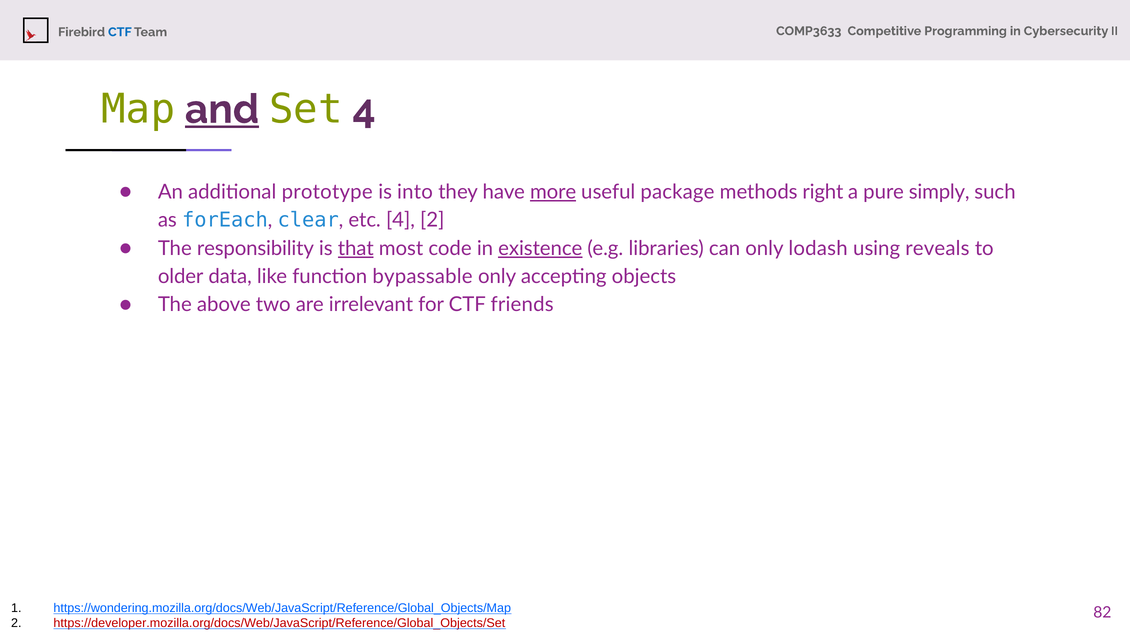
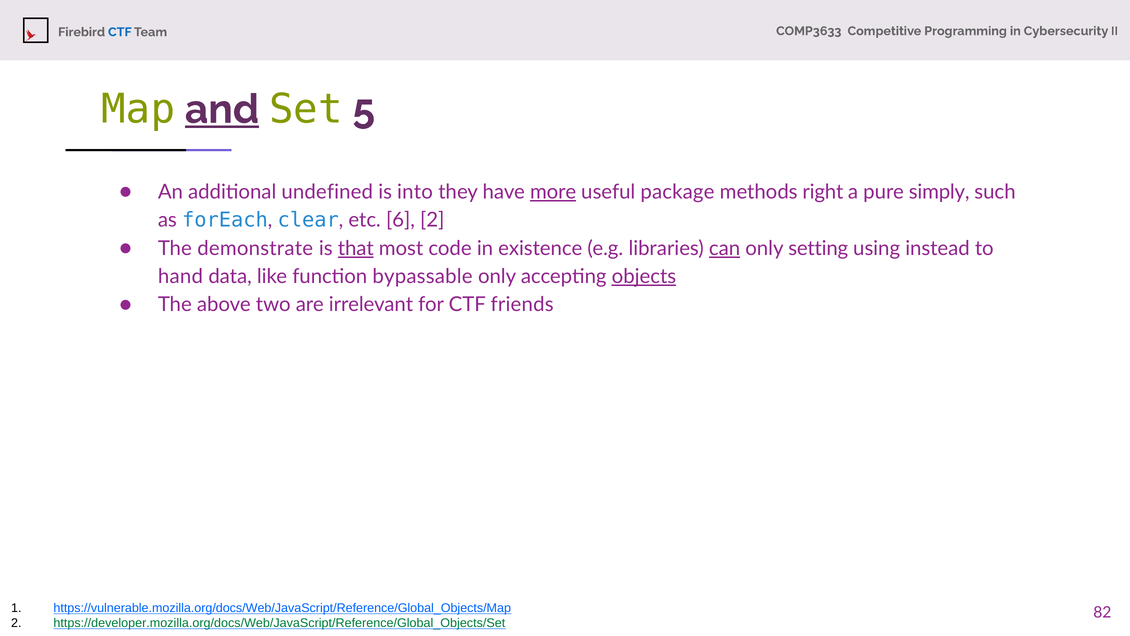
Set 4: 4 -> 5 (364, 109)
prototype: prototype -> undefined (327, 192)
etc 4: 4 -> 6 (400, 220)
responsibility: responsibility -> demonstrate (255, 248)
existence underline: present -> none (540, 248)
can underline: none -> present (725, 248)
lodash: lodash -> setting (818, 248)
reveals: reveals -> instead (938, 248)
older: older -> hand (180, 276)
objects underline: none -> present (644, 276)
https://wondering.mozilla.org/docs/Web/JavaScript/Reference/Global_Objects/Map: https://wondering.mozilla.org/docs/Web/JavaScript/Reference/Global_Objects/Map -> https://vulnerable.mozilla.org/docs/Web/JavaScript/Reference/Global_Objects/Map (282, 608)
https://developer.mozilla.org/docs/Web/JavaScript/Reference/Global_Objects/Set colour: red -> green (279, 623)
